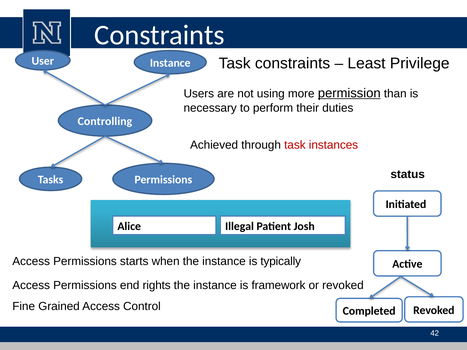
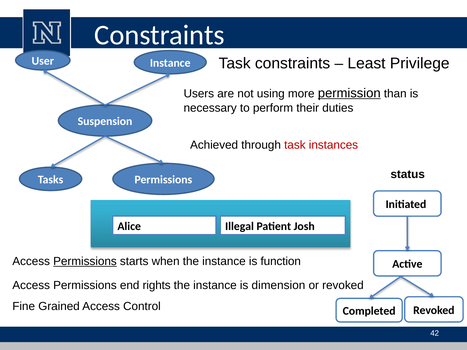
Controlling: Controlling -> Suspension (105, 121)
Permissions underline: none -> present (85, 261)
typically: typically -> function (281, 261)
framework: framework -> dimension (278, 286)
